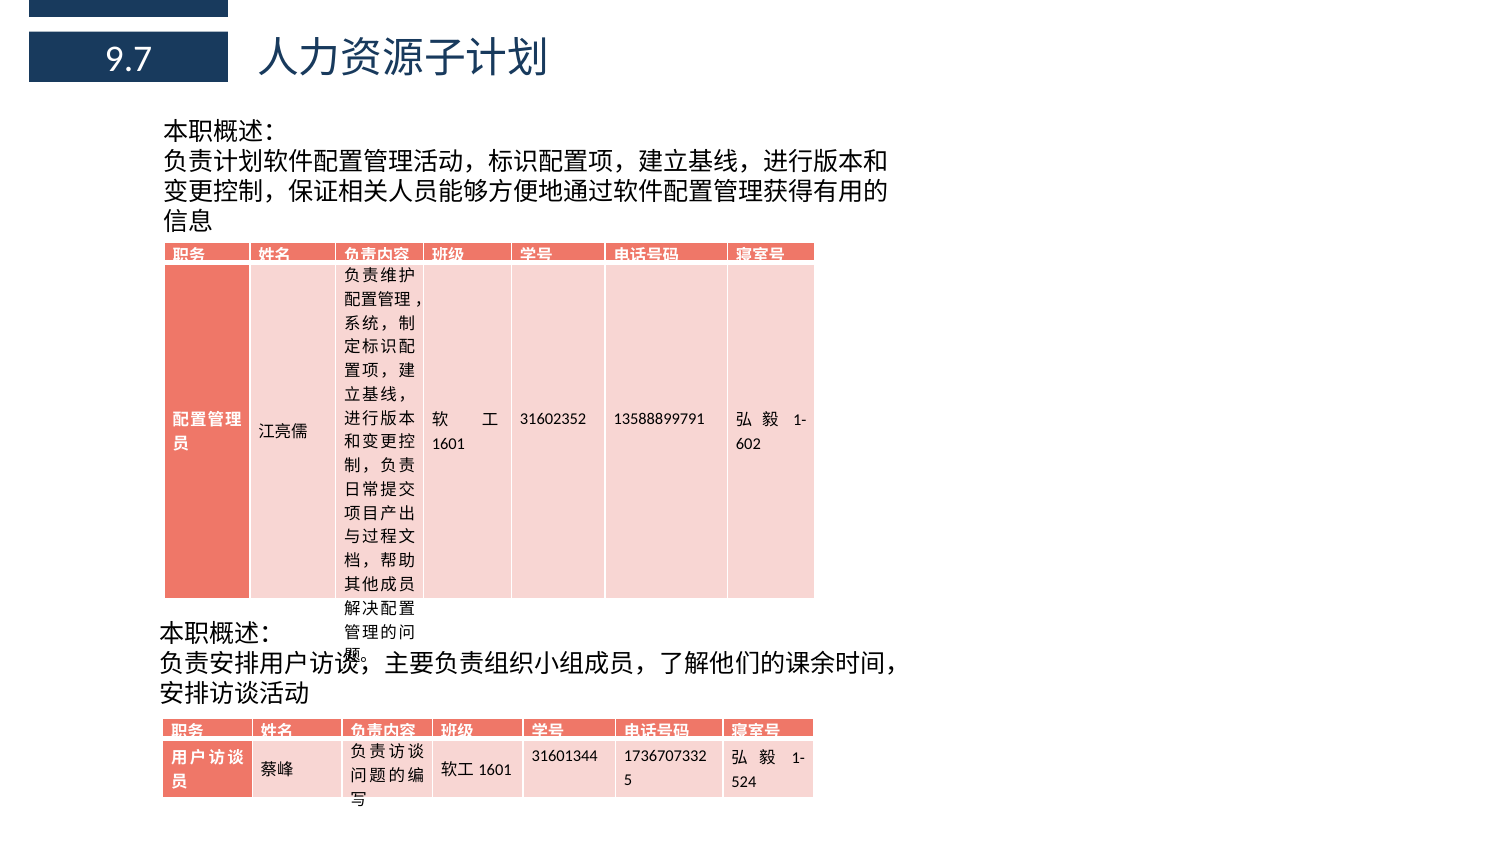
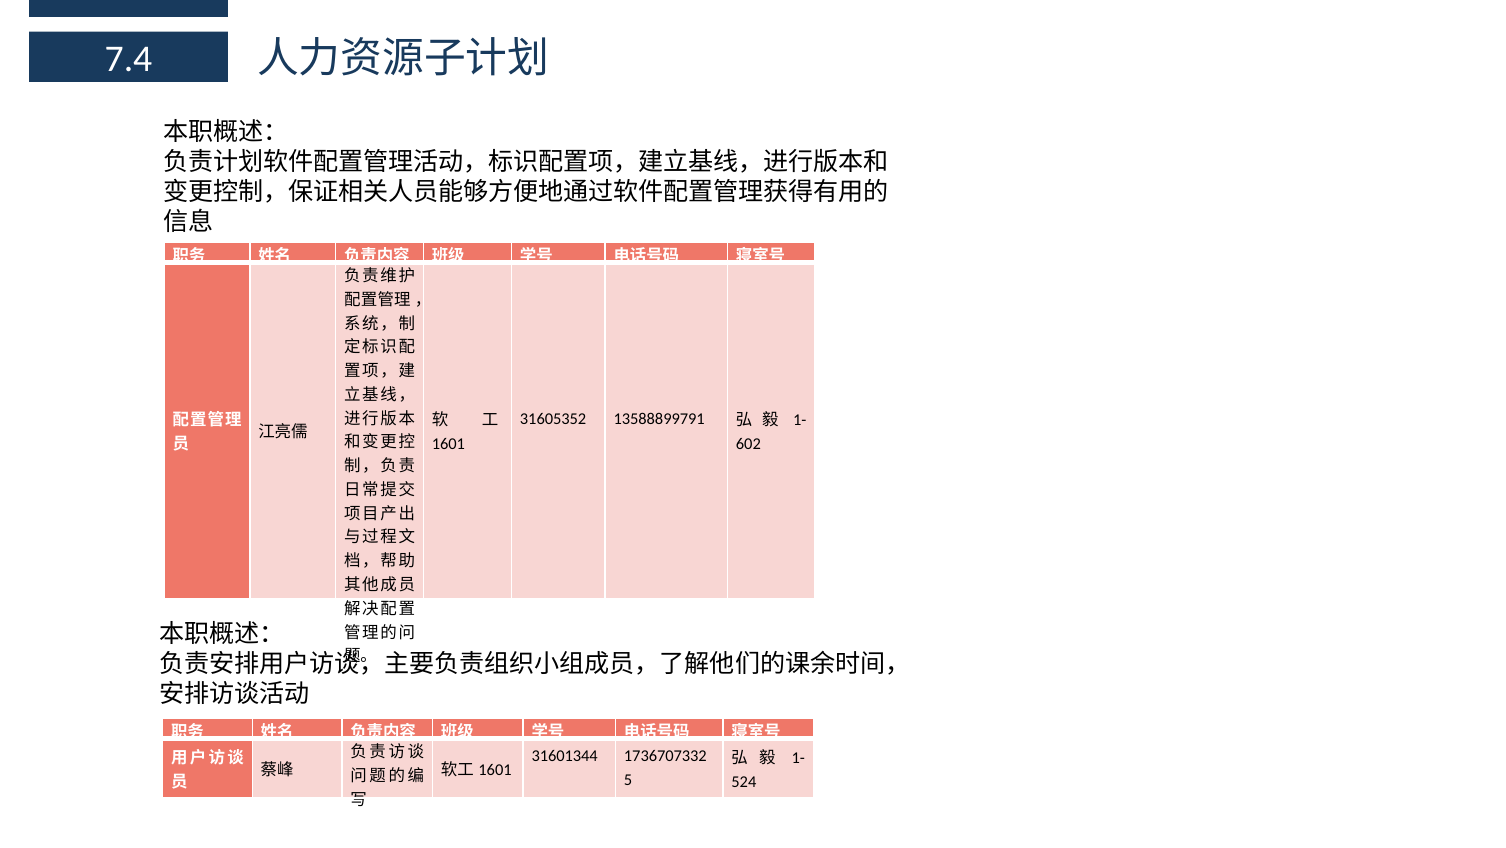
9.7: 9.7 -> 7.4 (129, 59)
31602352: 31602352 -> 31605352 (553, 419)
